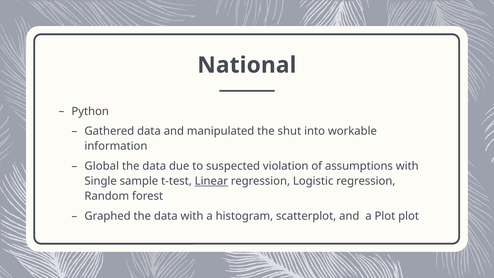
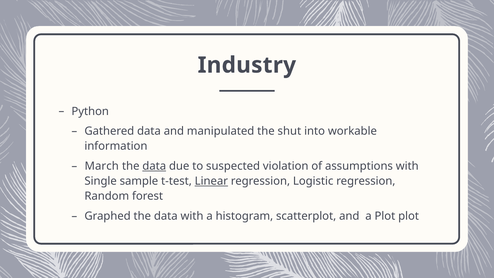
National: National -> Industry (247, 65)
Global: Global -> March (102, 166)
data underline: none -> present (154, 166)
